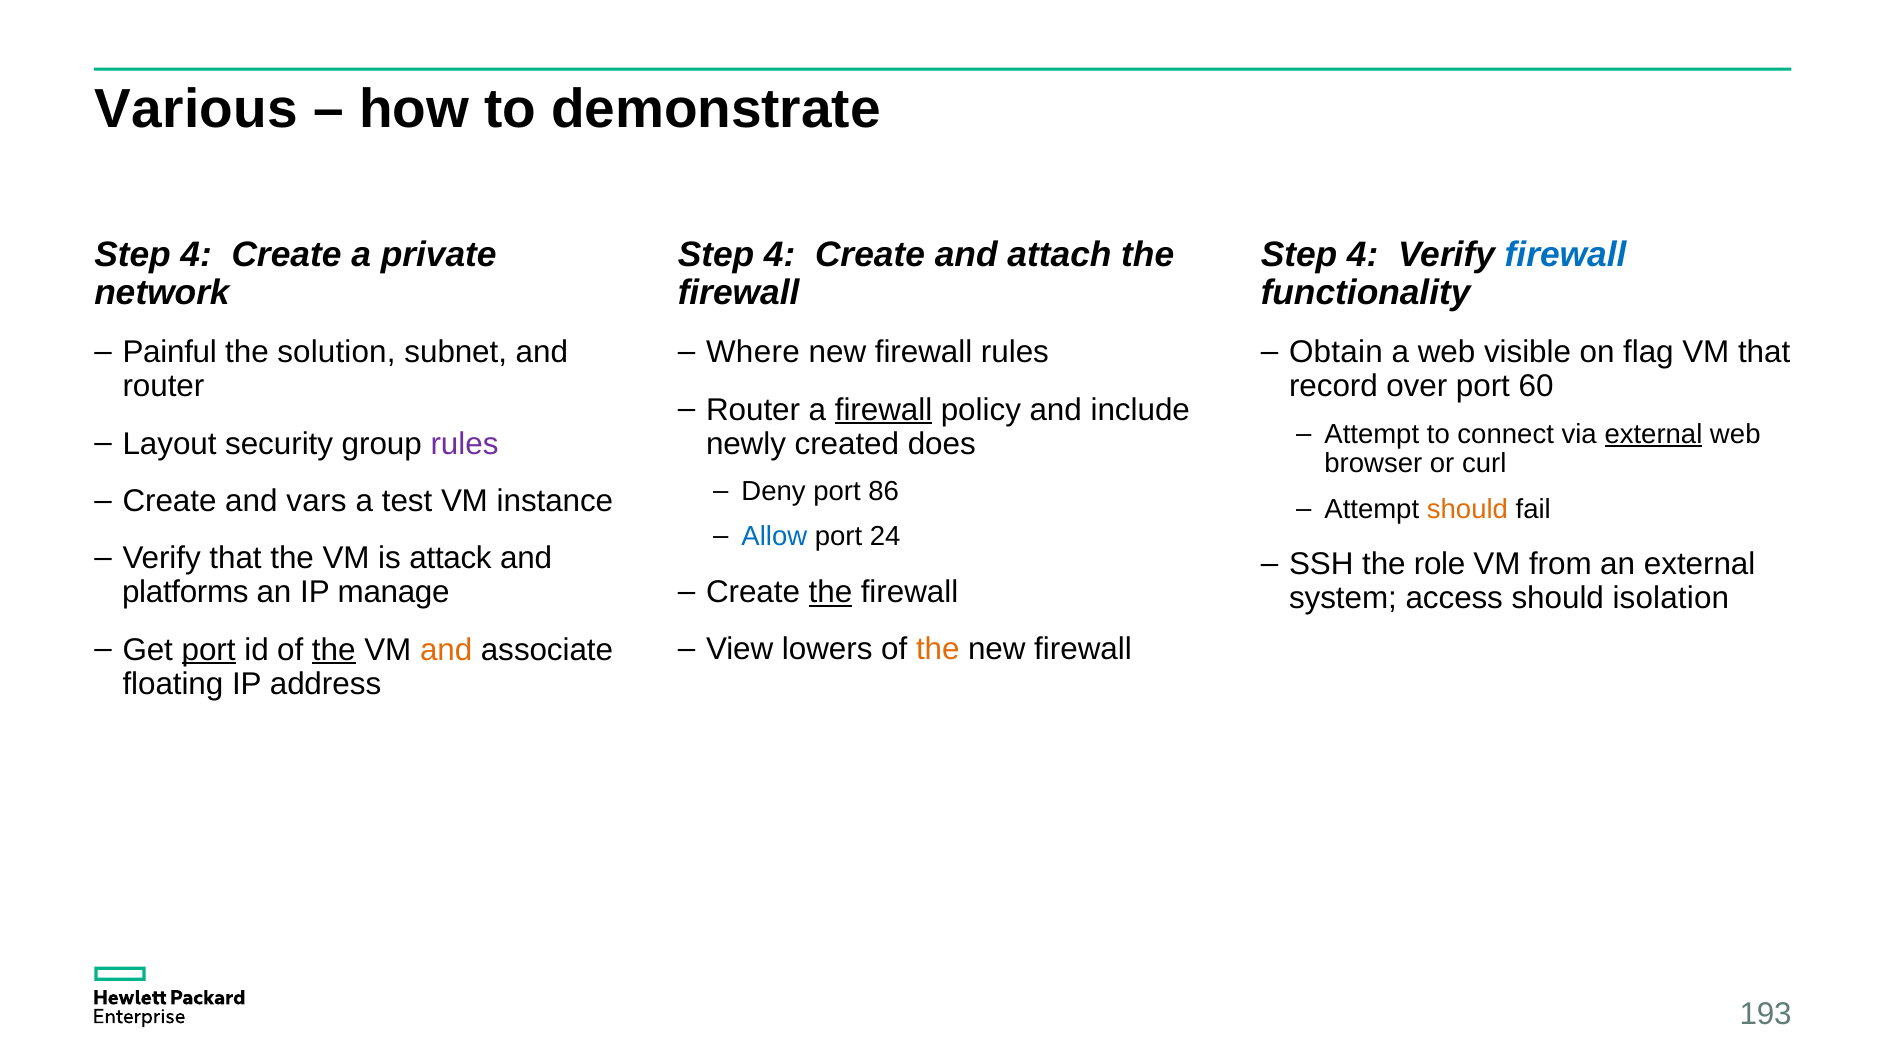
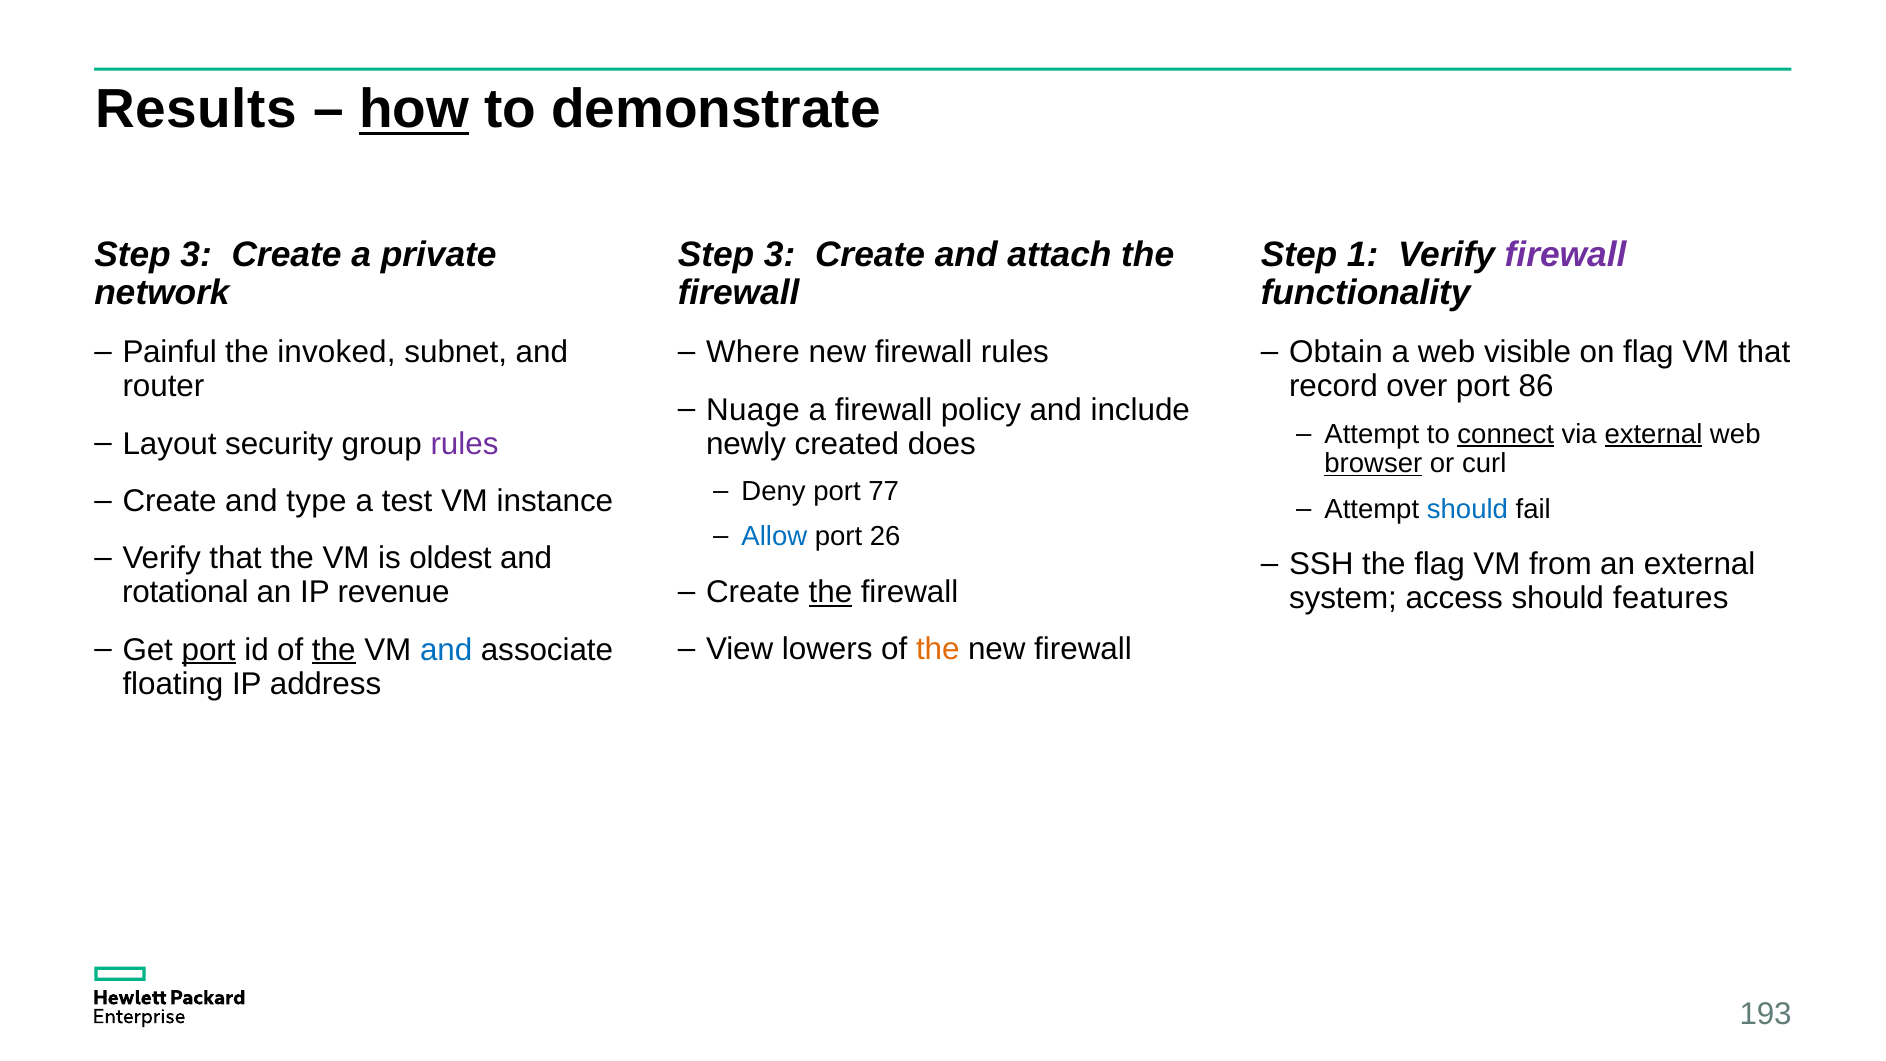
Various: Various -> Results (196, 110)
how underline: none -> present (414, 110)
4: 4 -> 3 (196, 255)
4: 4 -> 3 (780, 255)
4: 4 -> 1 (1363, 255)
firewall colour: blue -> purple (1566, 255)
solution: solution -> invoked (336, 352)
60: 60 -> 86 (1536, 386)
Router: Router -> Nuage (753, 410)
firewall underline: present -> none (884, 410)
connect underline: none -> present (1506, 434)
browser underline: none -> present (1373, 464)
86: 86 -> 77 (884, 491)
vars: vars -> type (316, 501)
should colour: orange -> blue (1467, 509)
24: 24 -> 26 (885, 537)
attack: attack -> oldest (451, 559)
the role: role -> flag (1440, 564)
platforms: platforms -> rotational (185, 592)
manage: manage -> revenue (394, 592)
isolation: isolation -> features (1671, 598)
and colour: orange -> blue (446, 650)
